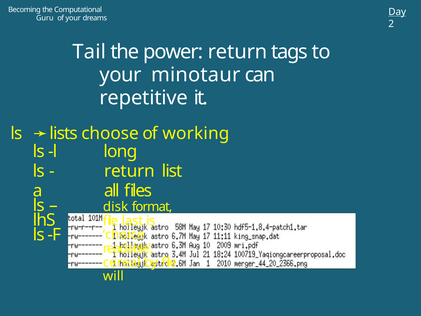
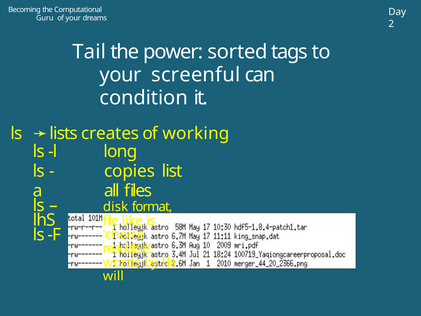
Day underline: present -> none (397, 12)
power return: return -> sorted (238, 52)
minotaur: minotaur -> screenful (196, 75)
repetitive: repetitive -> condition (144, 98)
choose: choose -> creates (110, 133)
return: return -> copies (130, 171)
last: last -> like (132, 221)
cereal: cereal -> words (122, 262)
